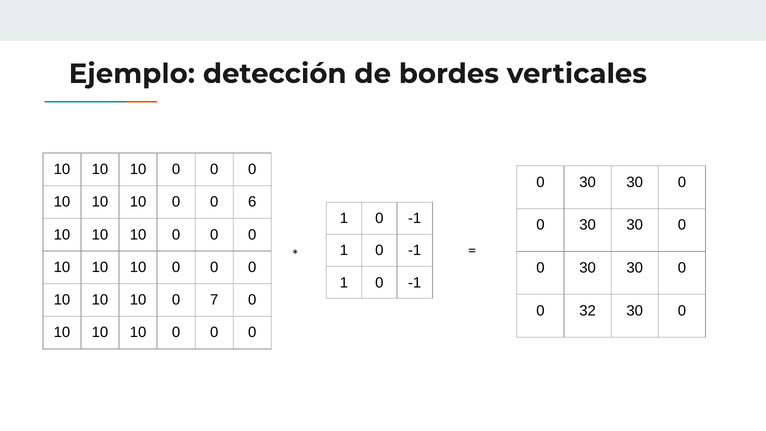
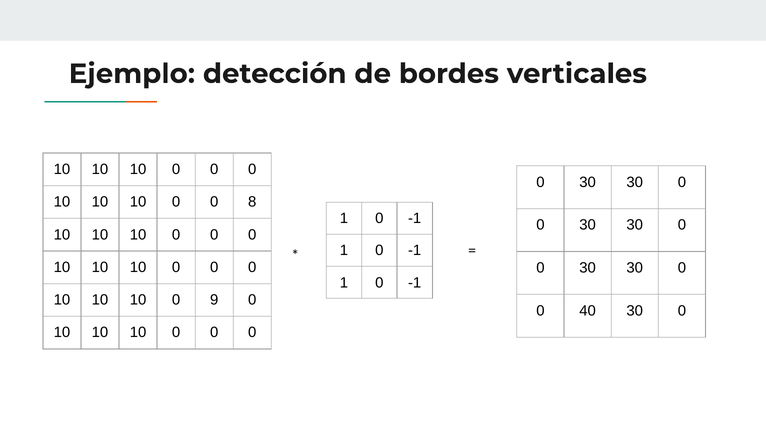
6: 6 -> 8 (252, 202)
7: 7 -> 9 (214, 300)
32: 32 -> 40 (588, 311)
